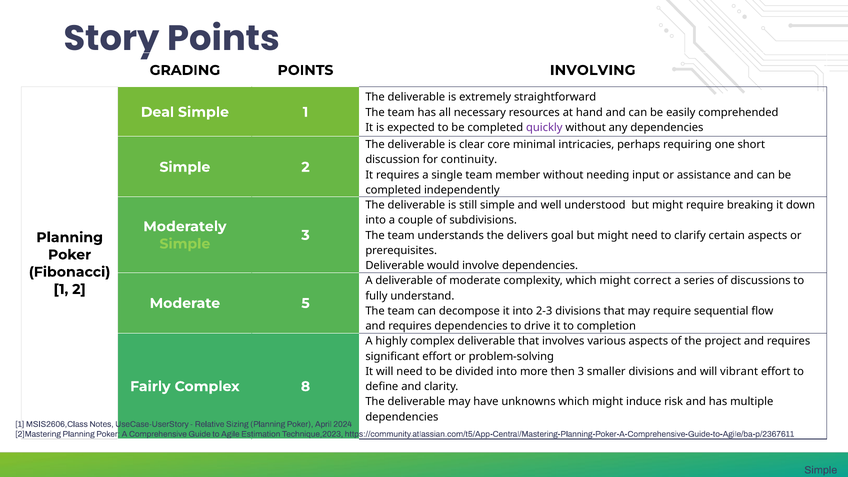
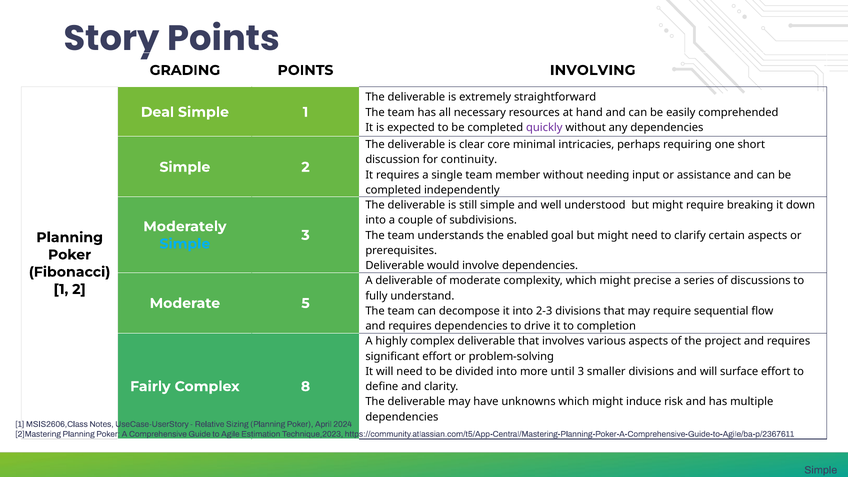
delivers: delivers -> enabled (528, 235)
Simple colour: light green -> light blue (185, 244)
correct: correct -> precise (652, 281)
then: then -> until (563, 372)
vibrant: vibrant -> surface (739, 372)
